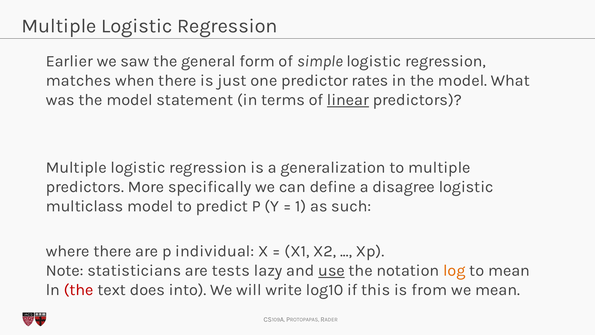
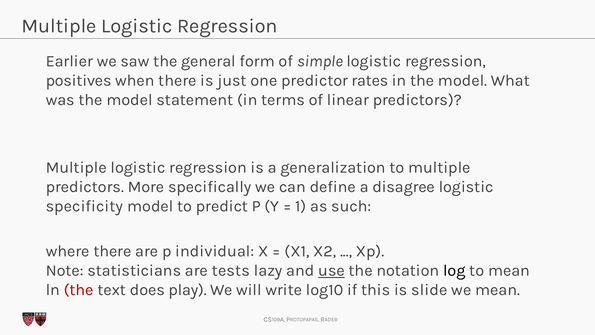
matches: matches -> positives (79, 80)
linear underline: present -> none (348, 100)
multiclass: multiclass -> specificity (84, 206)
log colour: orange -> black (454, 270)
into: into -> play (188, 290)
from: from -> slide (429, 290)
